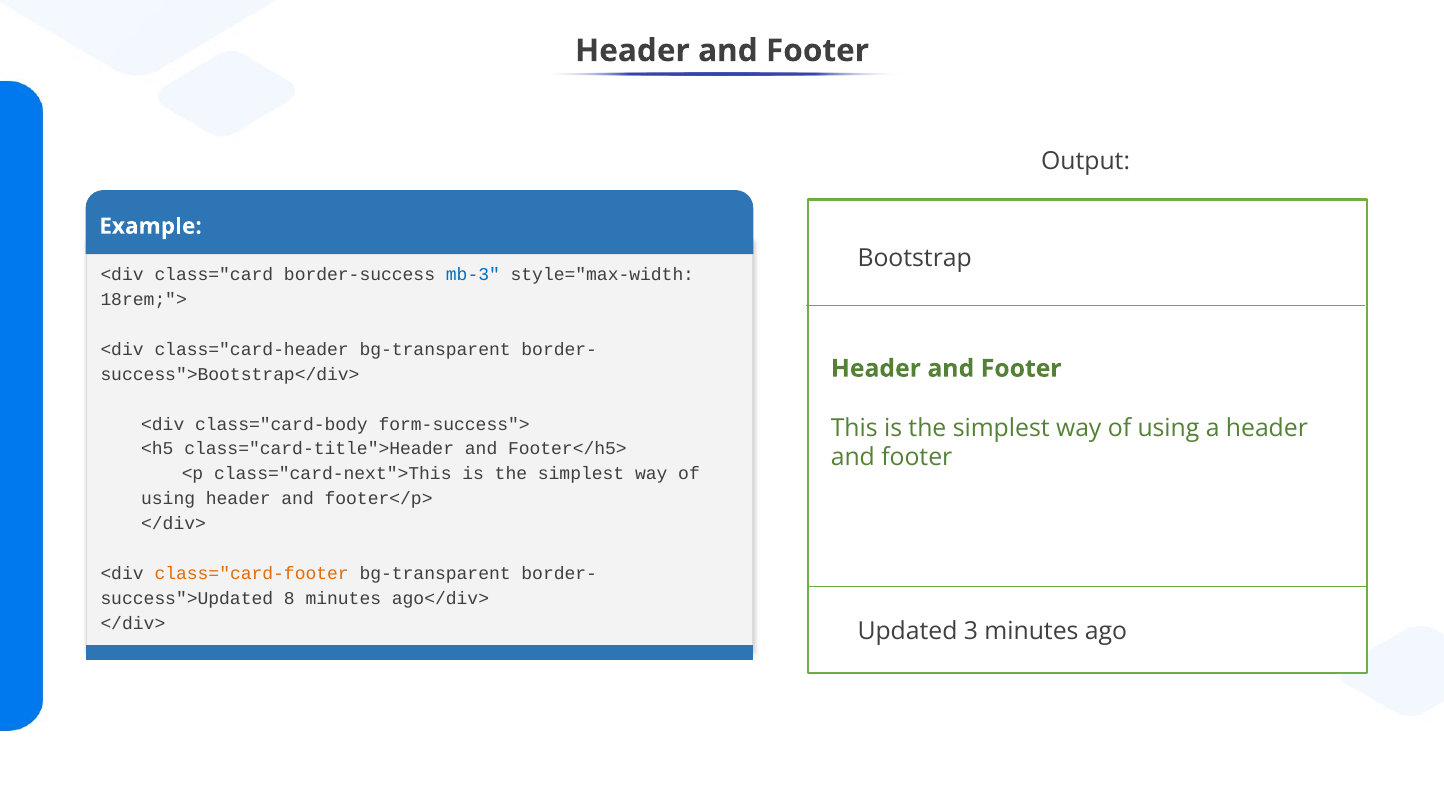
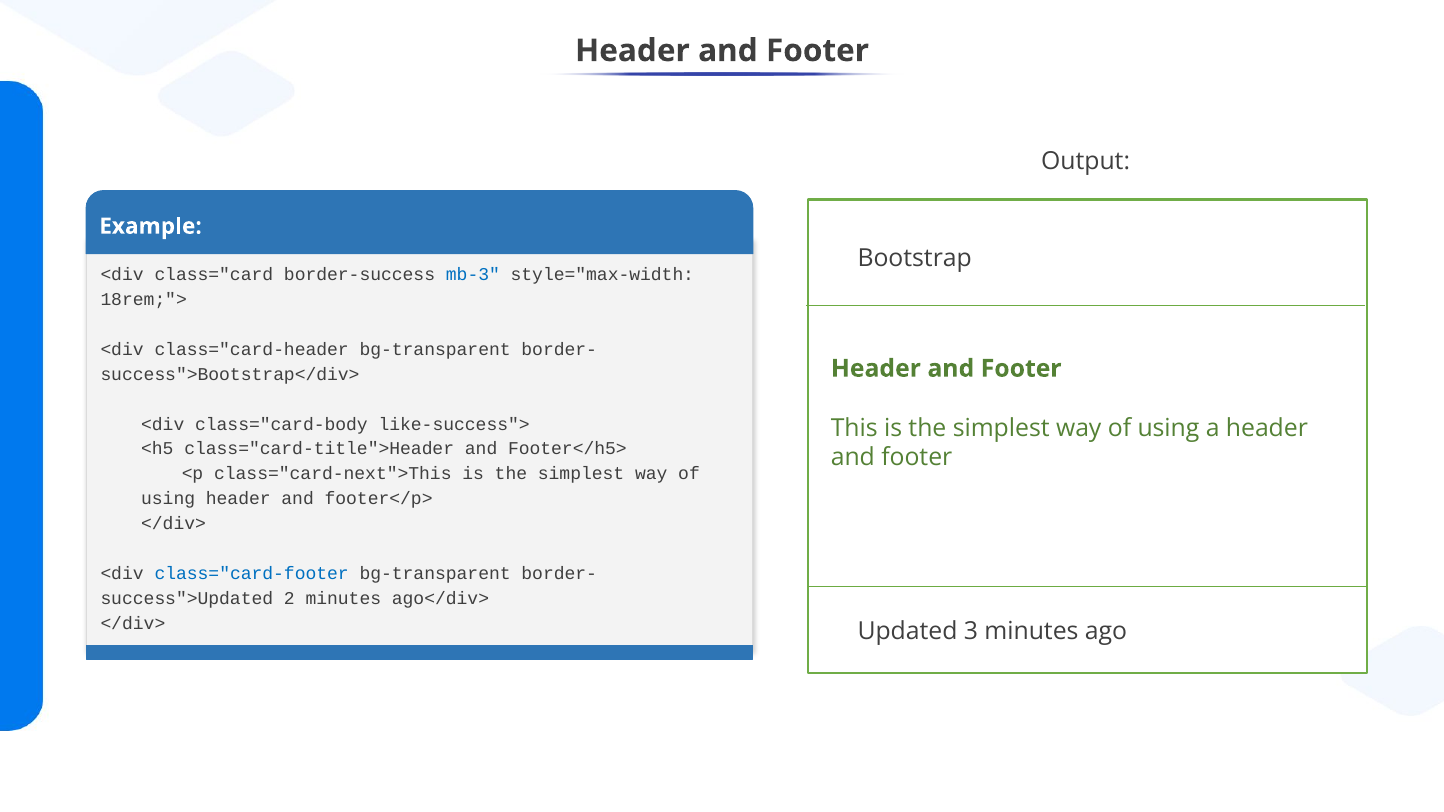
form-success">: form-success"> -> like-success"> (454, 424)
class="card-footer colour: orange -> blue (252, 573)
8: 8 -> 2 (289, 598)
